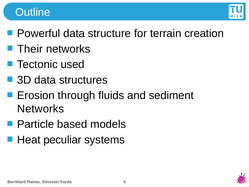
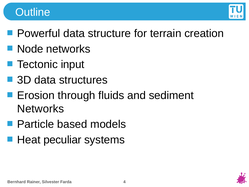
Their: Their -> Node (30, 49)
used: used -> input (73, 64)
